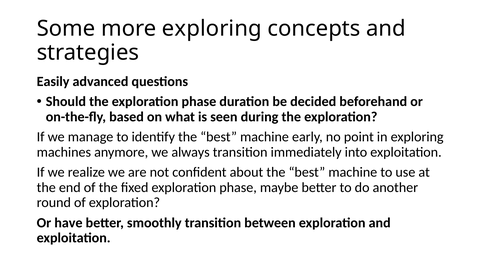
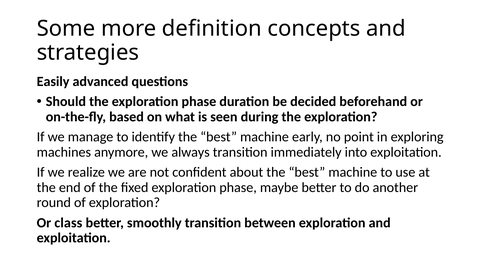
more exploring: exploring -> definition (212, 29)
have: have -> class (68, 223)
